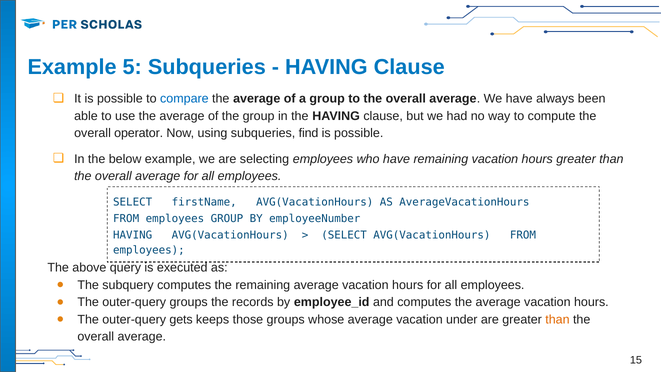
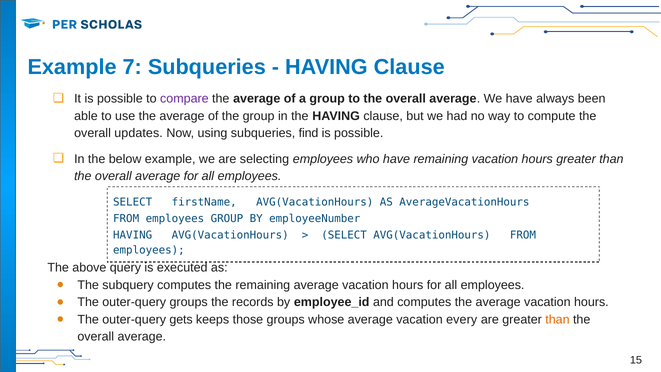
5: 5 -> 7 (132, 67)
compare colour: blue -> purple (184, 99)
operator: operator -> updates (139, 133)
under: under -> every (462, 319)
